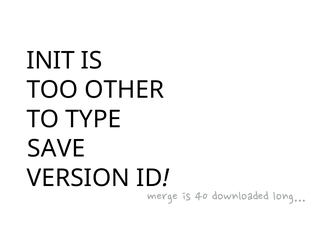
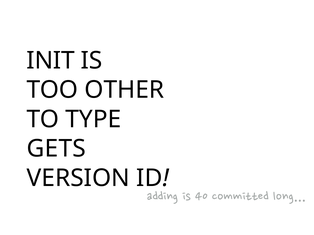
SAVE: SAVE -> GETS (56, 149)
merge: merge -> adding (163, 197)
downloaded: downloaded -> committed (240, 197)
